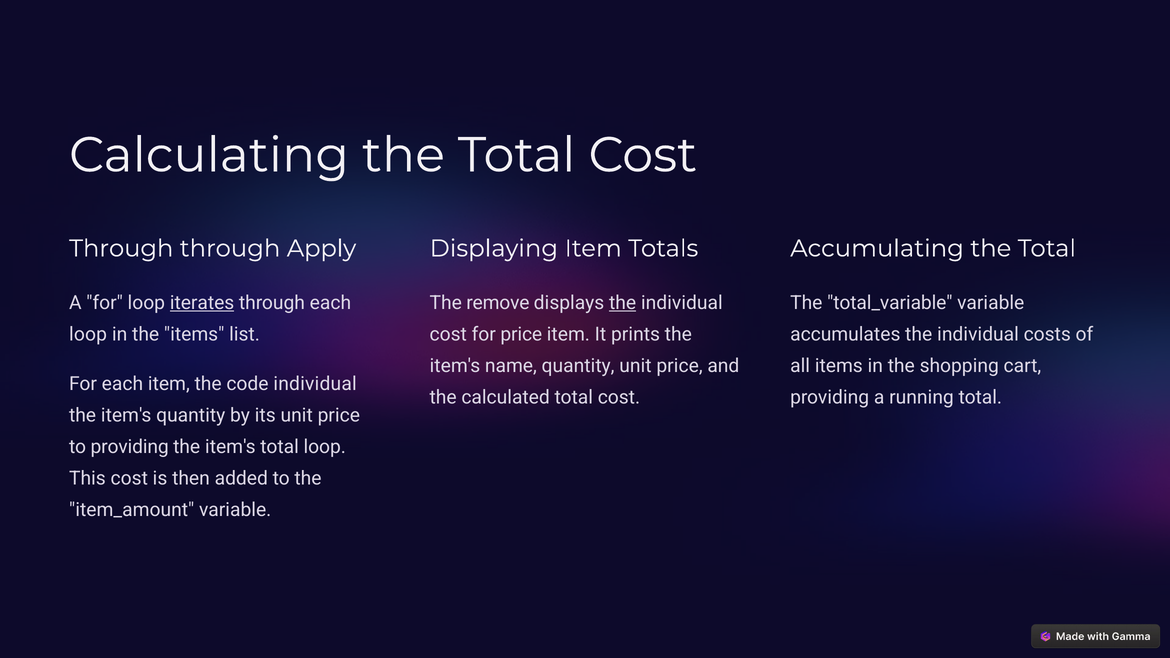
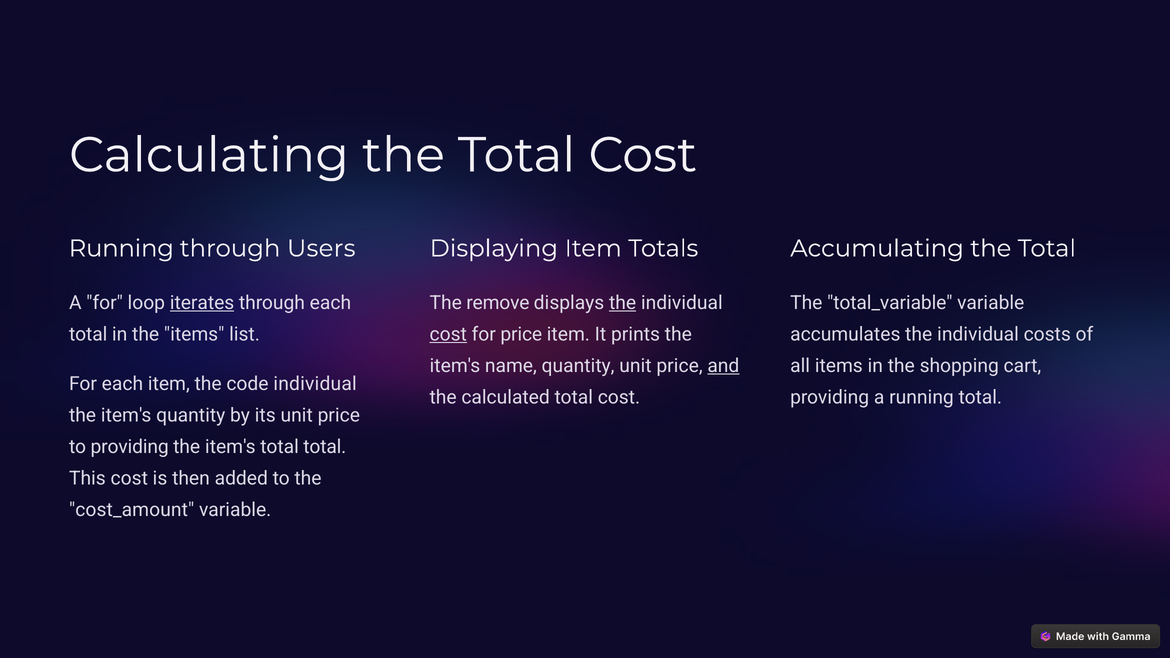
Through: Through -> Running (121, 248)
Apply: Apply -> Users (321, 248)
loop: loop -> total (88, 334)
cost underline: none -> present (448, 334)
and underline: none -> present (723, 366)
total loop: loop -> total (325, 447)
item_amount: item_amount -> cost_amount (132, 510)
